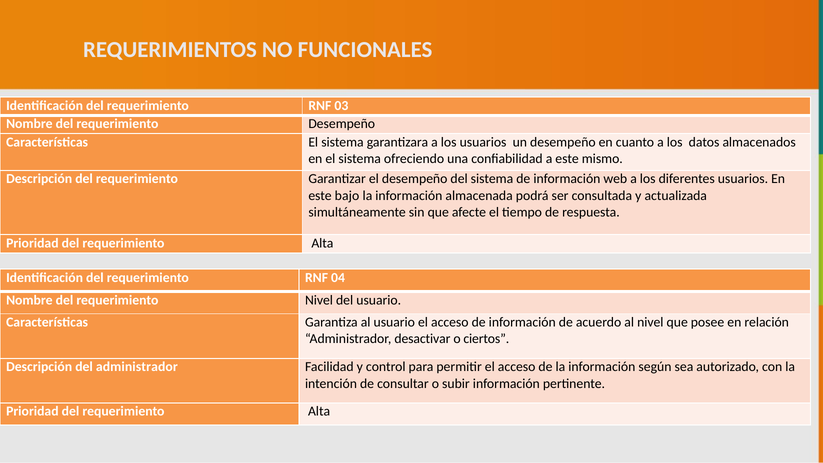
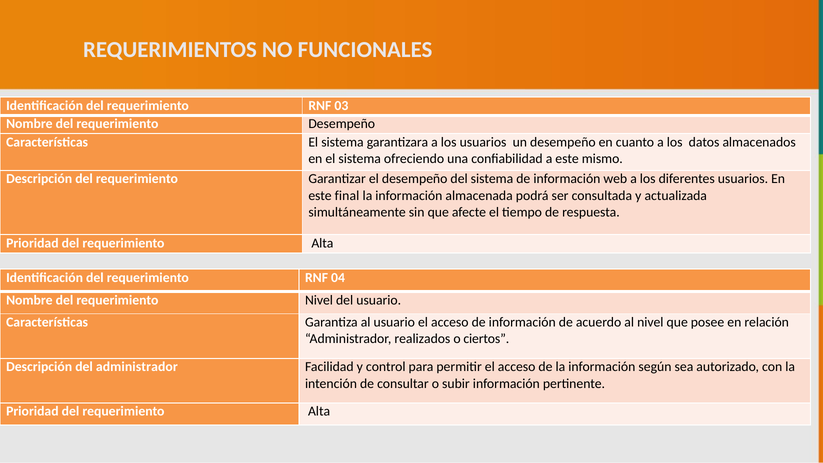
bajo: bajo -> final (347, 196)
desactivar: desactivar -> realizados (422, 339)
